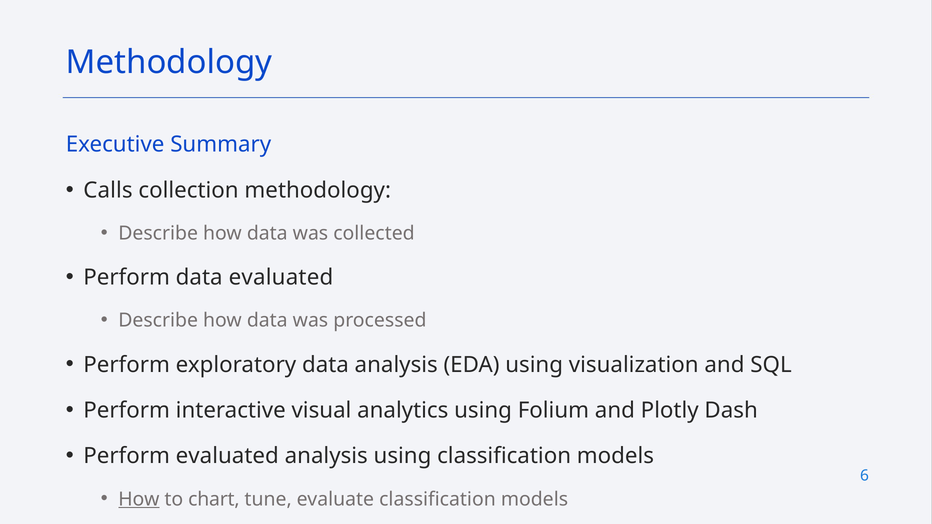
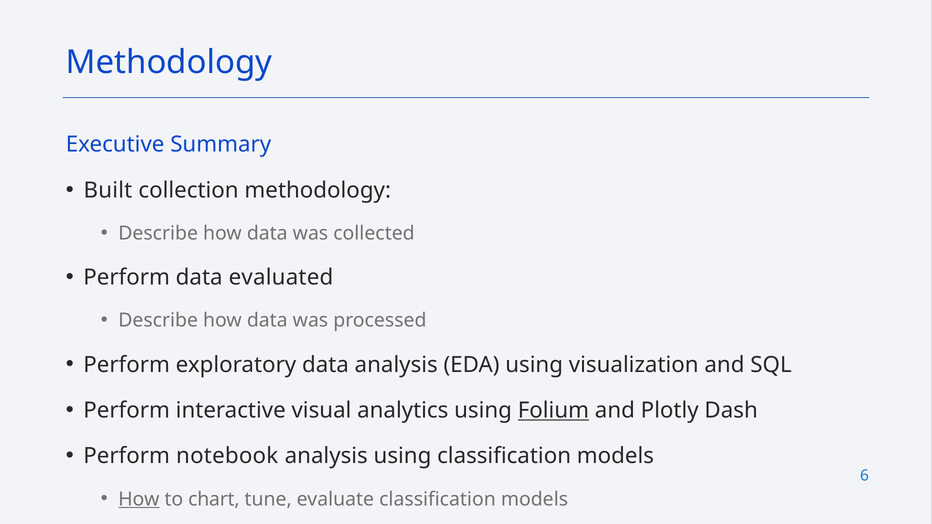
Calls: Calls -> Built (108, 190)
Folium underline: none -> present (553, 411)
Perform evaluated: evaluated -> notebook (227, 456)
